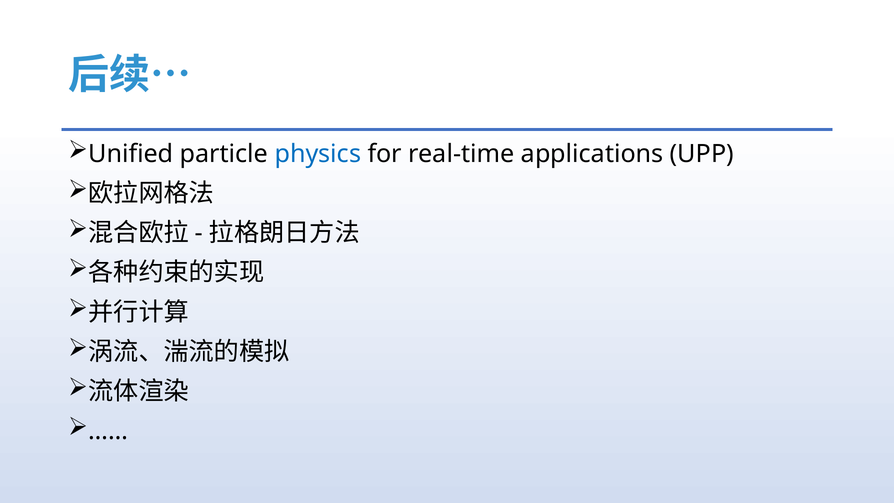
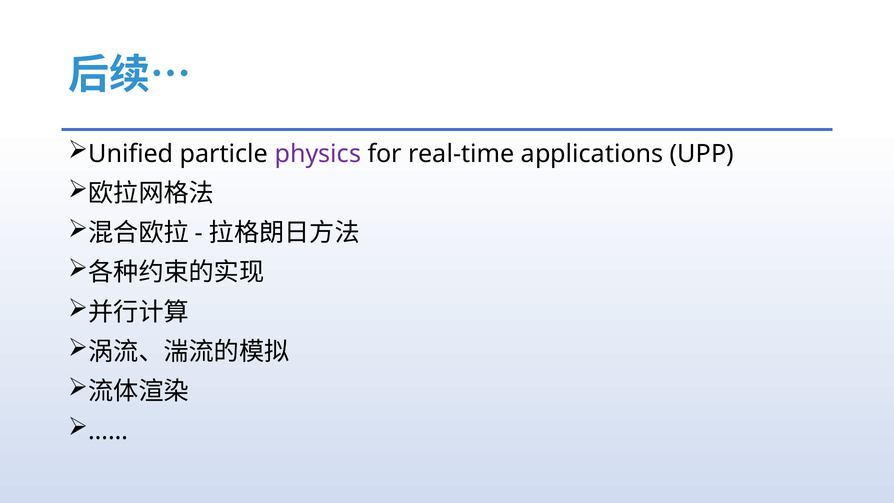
physics colour: blue -> purple (318, 154)
